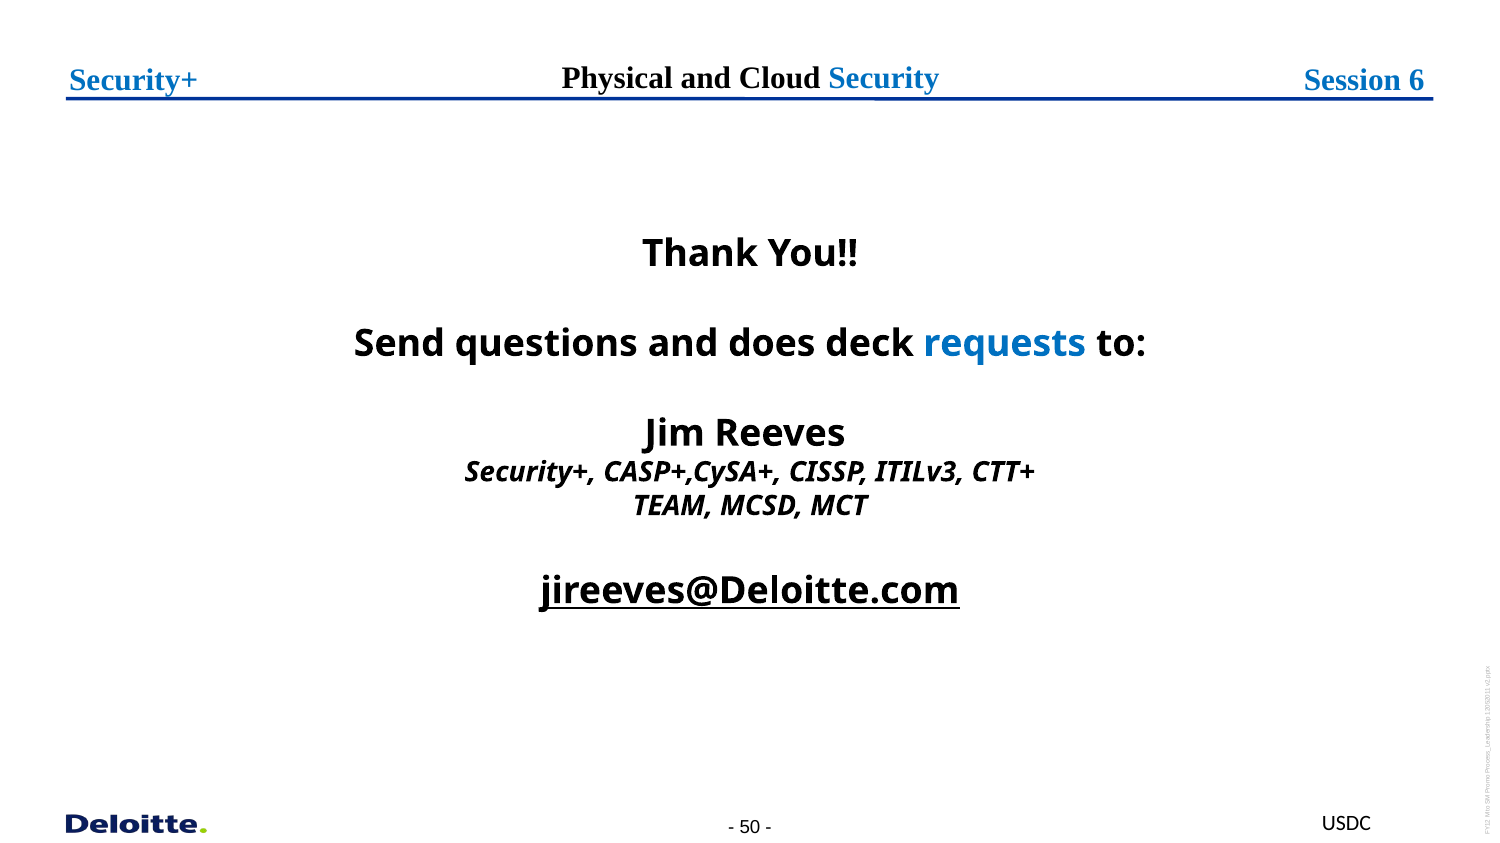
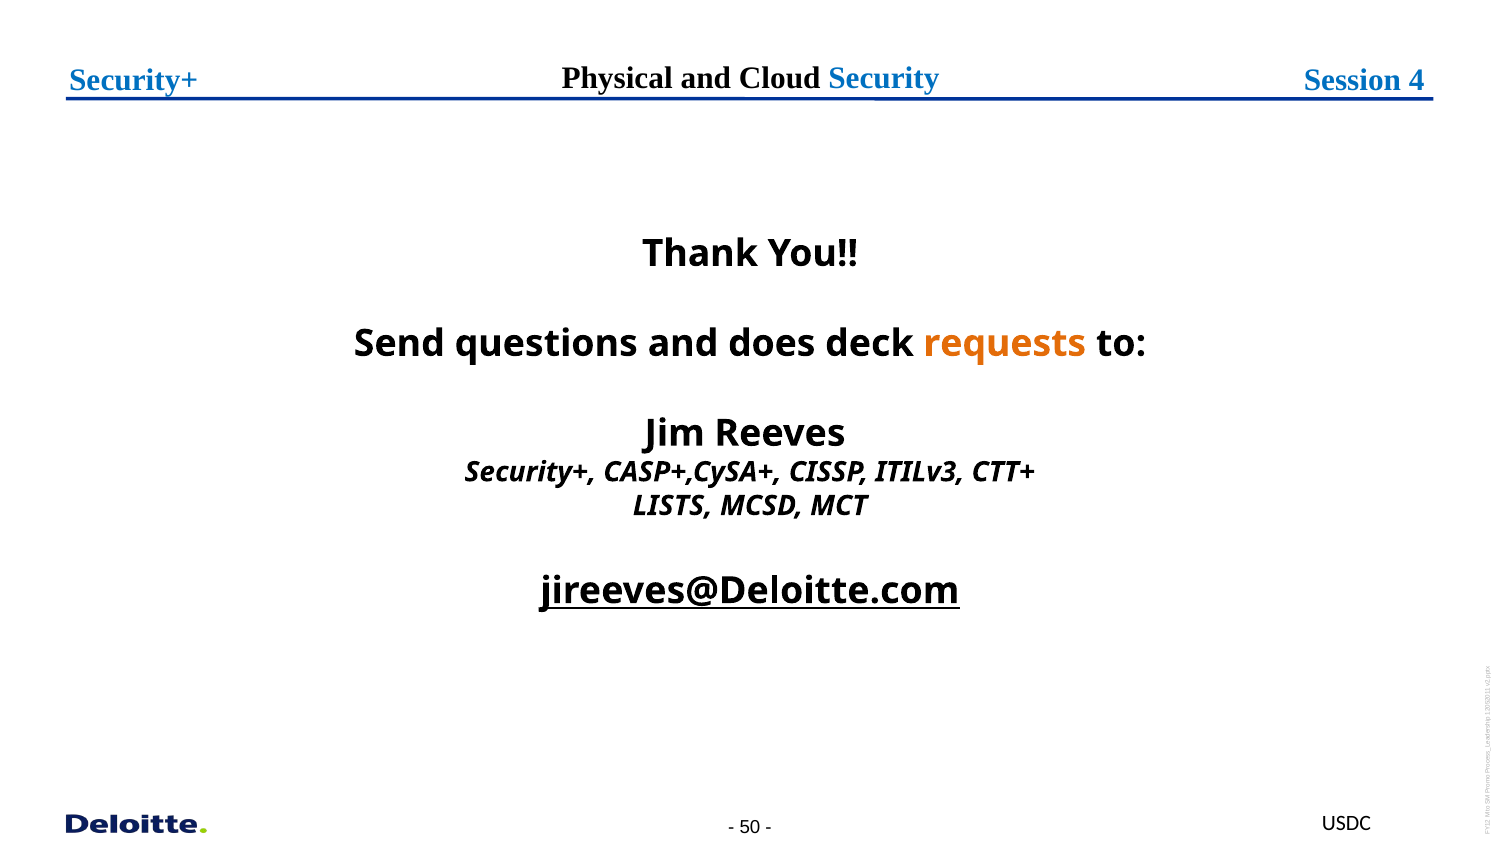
6: 6 -> 4 (1417, 80)
requests colour: blue -> orange (1005, 344)
TEAM: TEAM -> LISTS (673, 506)
